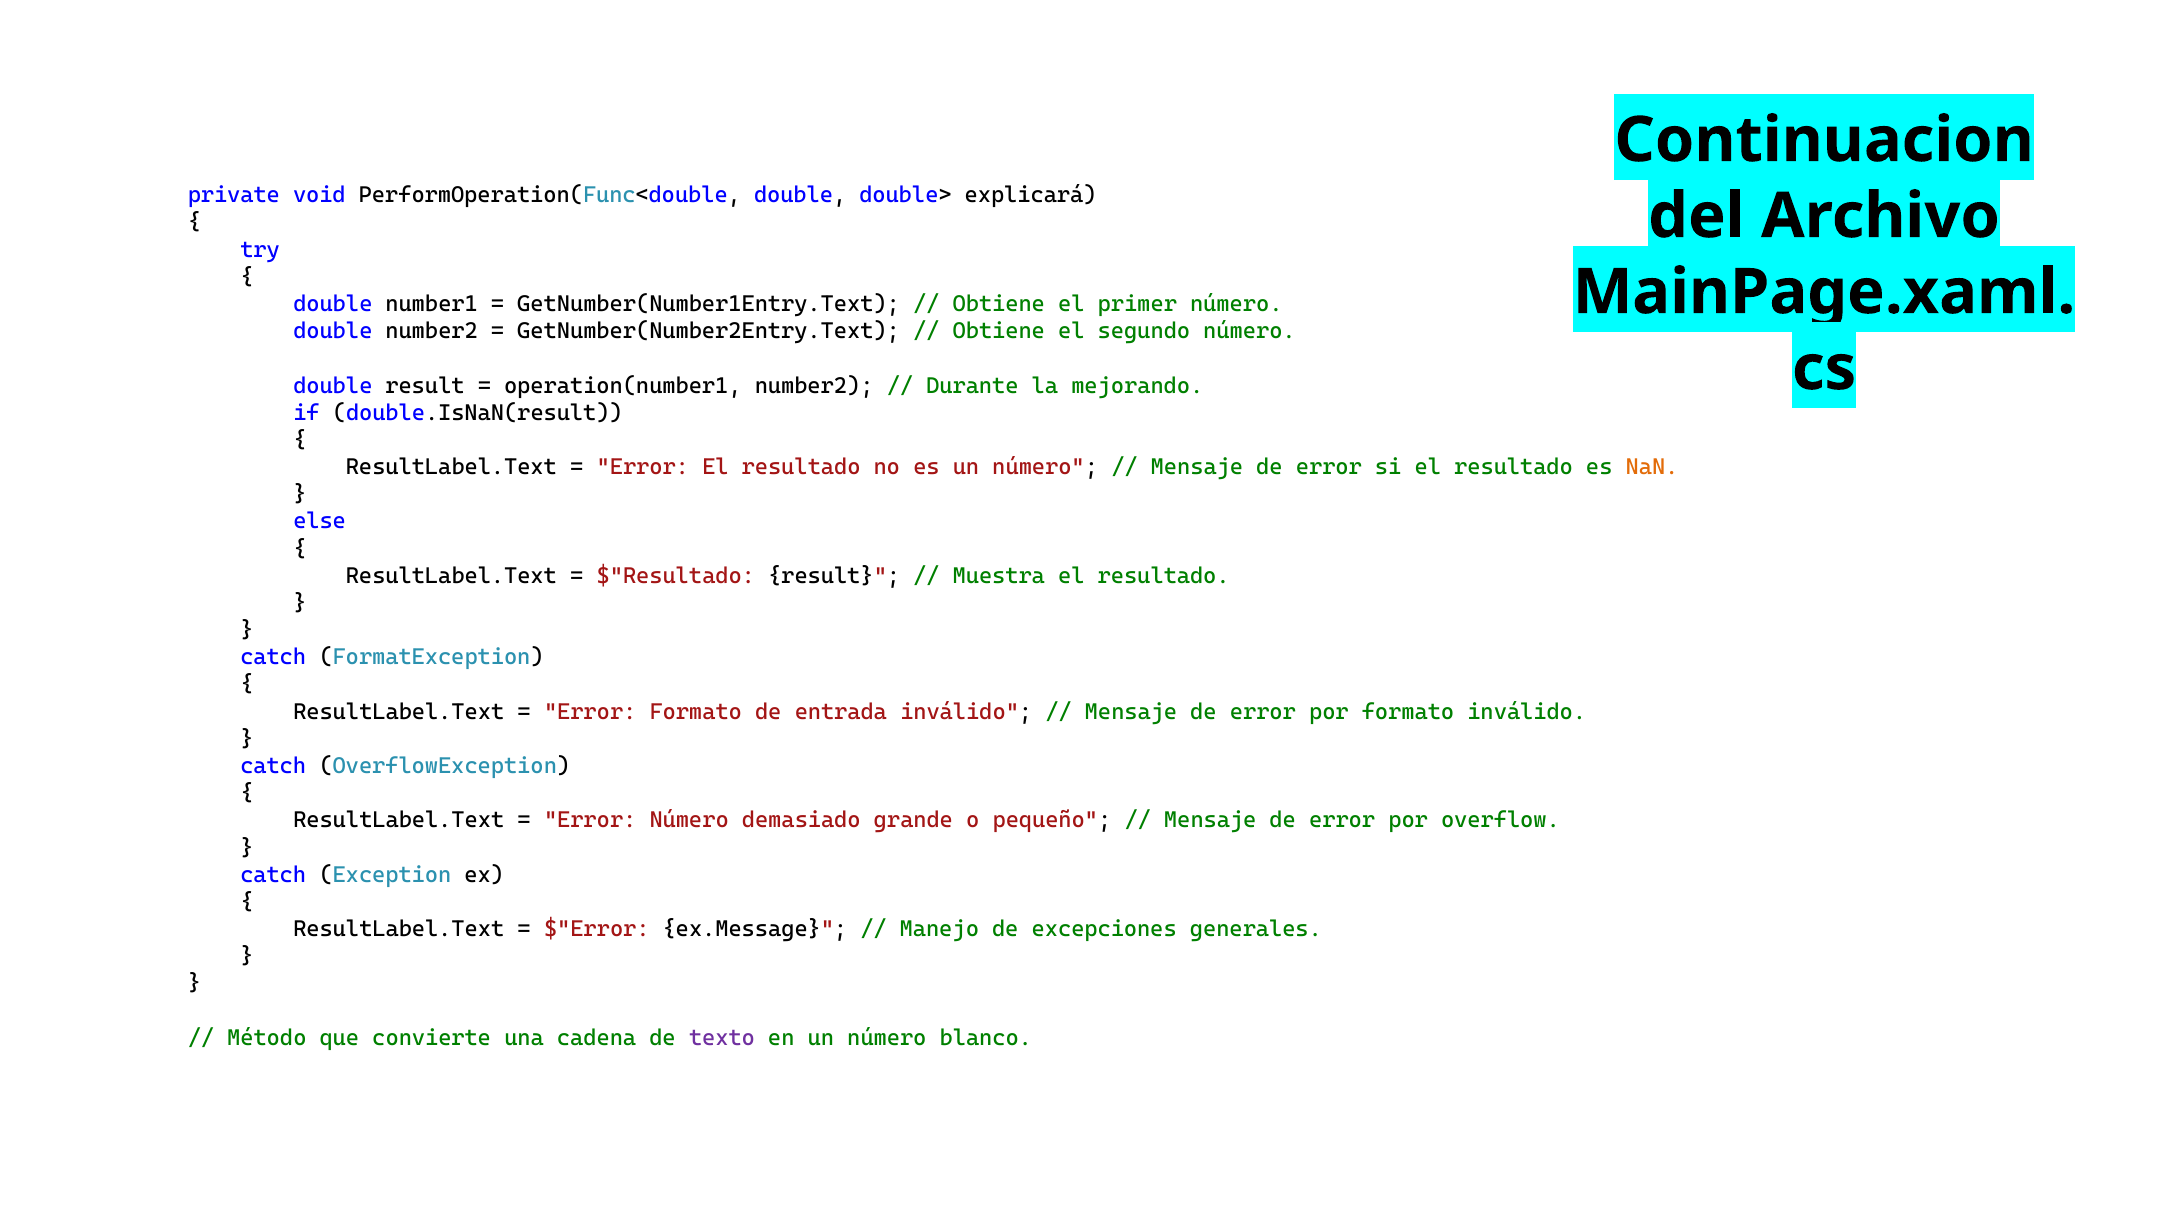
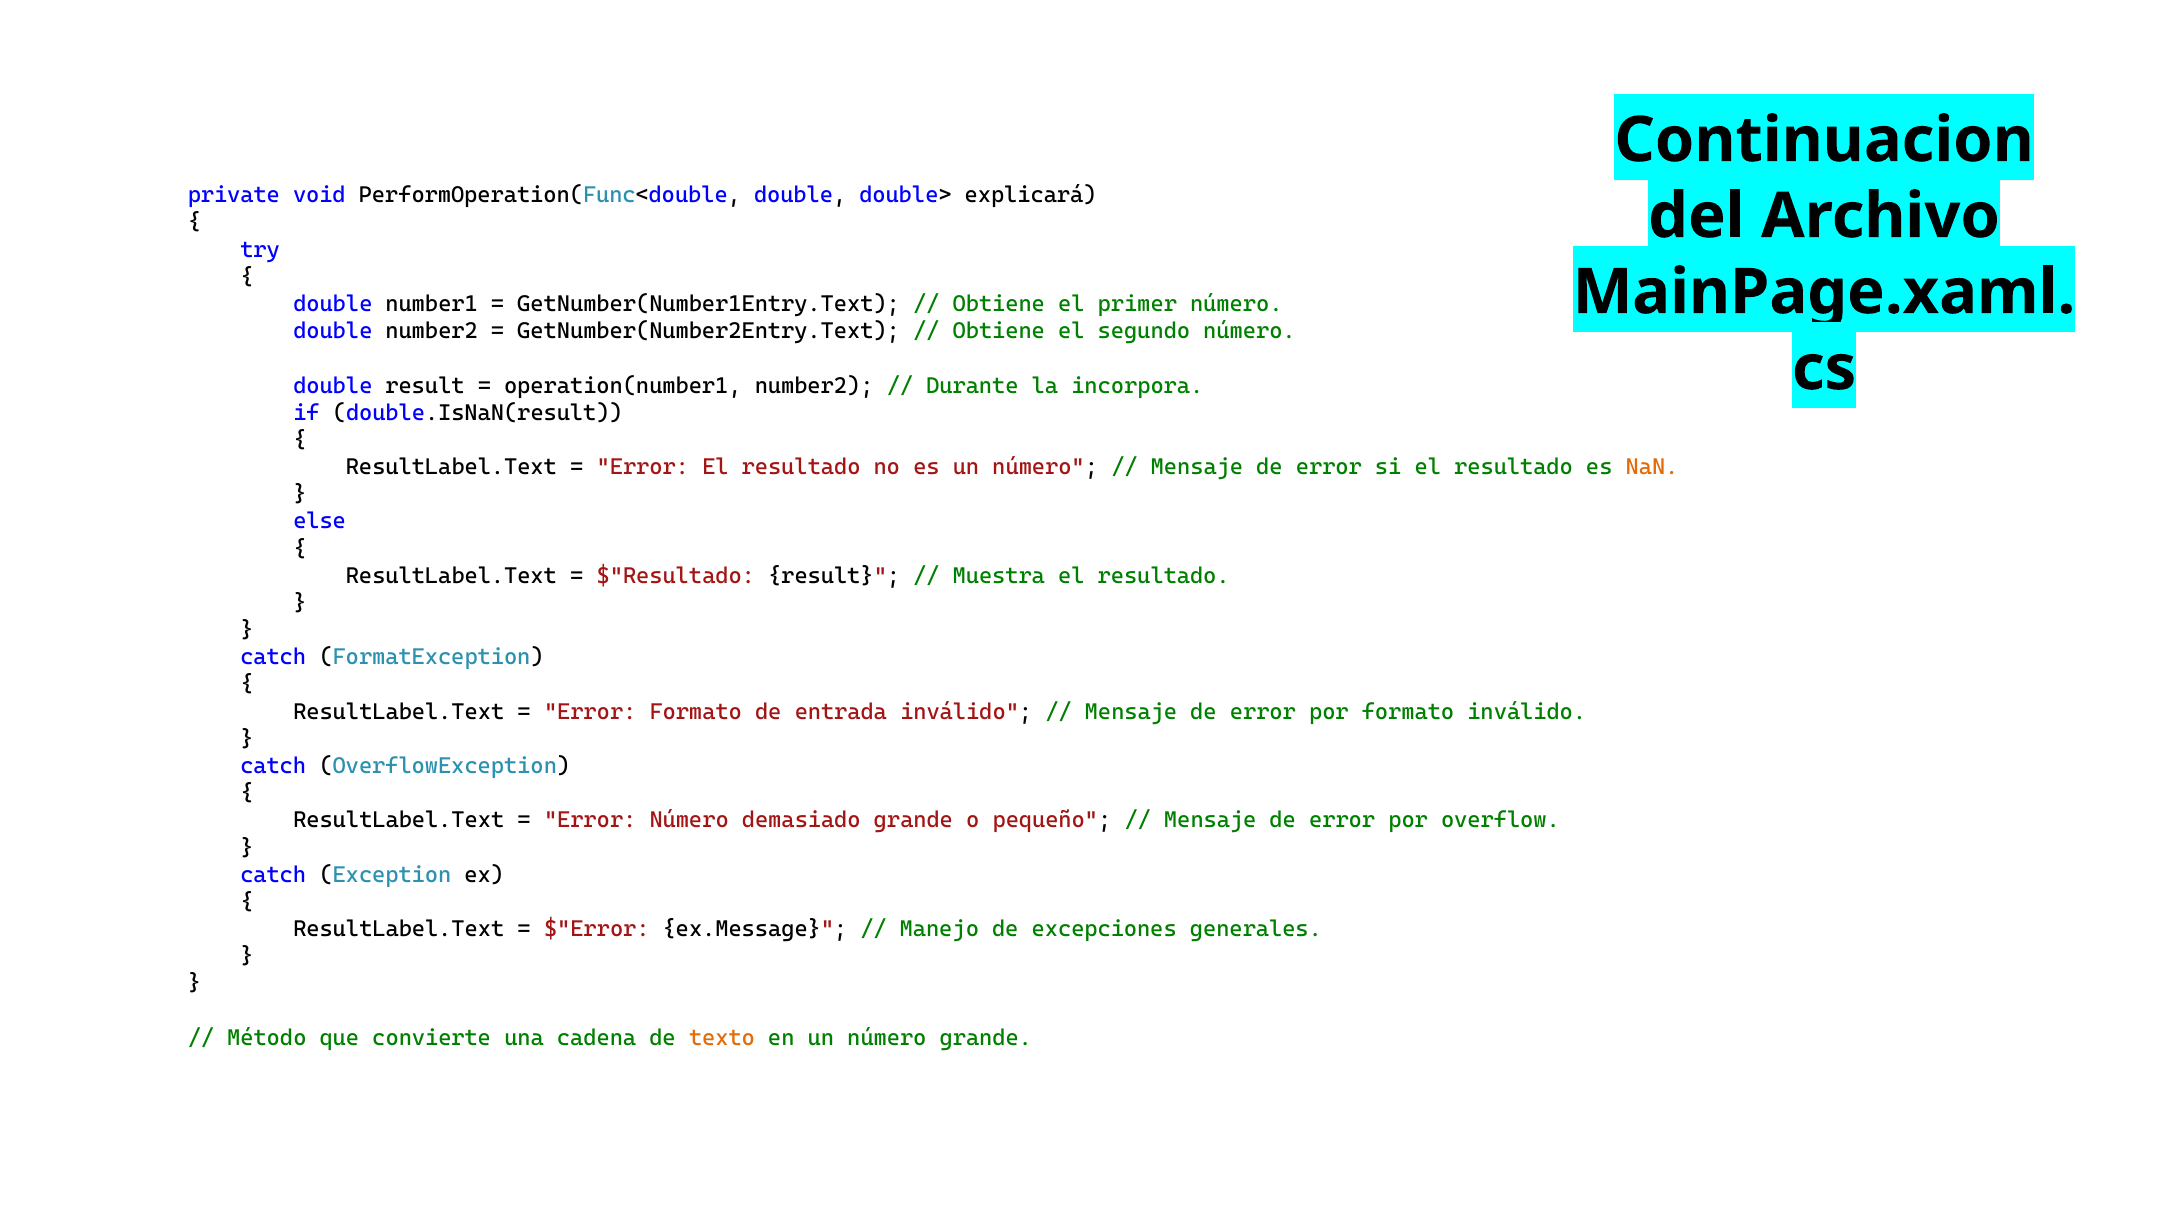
mejorando: mejorando -> incorpora (1137, 386)
texto colour: purple -> orange (722, 1038)
número blanco: blanco -> grande (986, 1038)
